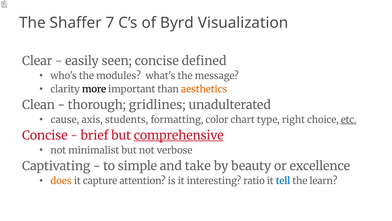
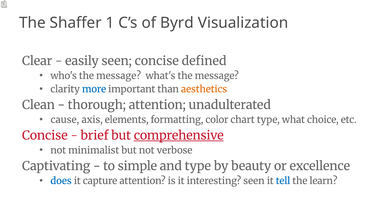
7: 7 -> 1 (110, 23)
who's the modules: modules -> message (119, 76)
more colour: black -> blue (94, 89)
thorough gridlines: gridlines -> attention (157, 105)
students: students -> elements (127, 119)
right: right -> what (293, 119)
etc underline: present -> none (349, 119)
and take: take -> type (198, 166)
does colour: orange -> blue (61, 180)
interesting ratio: ratio -> seen (254, 180)
